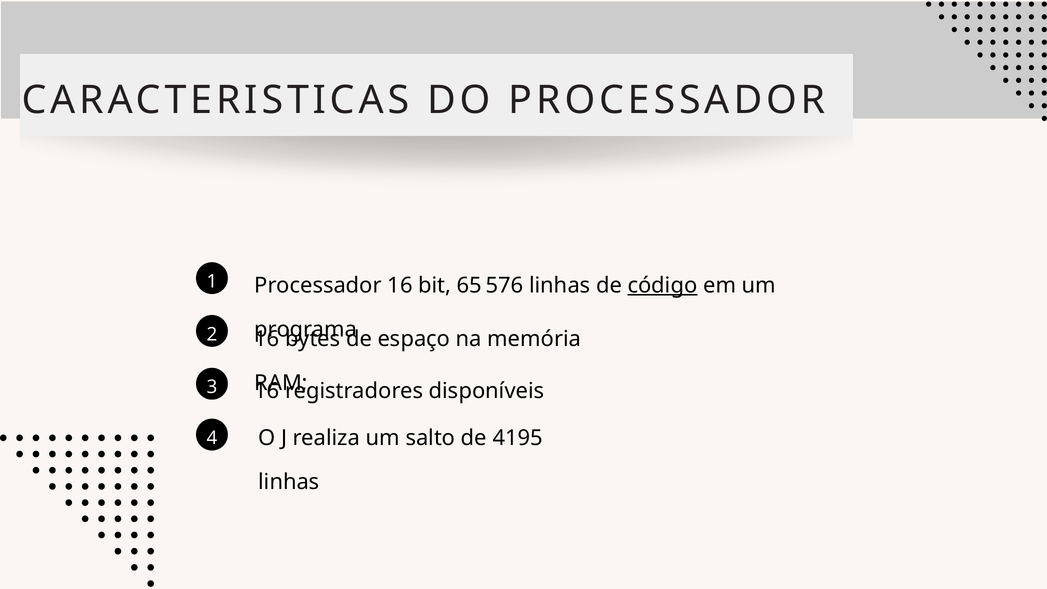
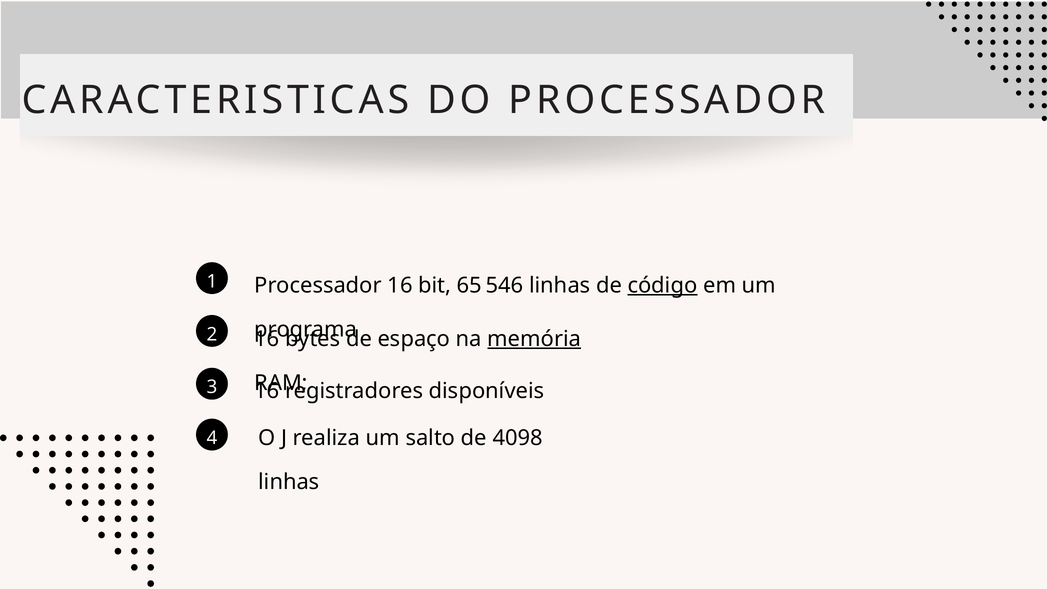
576: 576 -> 546 (505, 285)
memória underline: none -> present (534, 339)
4195: 4195 -> 4098 (518, 438)
